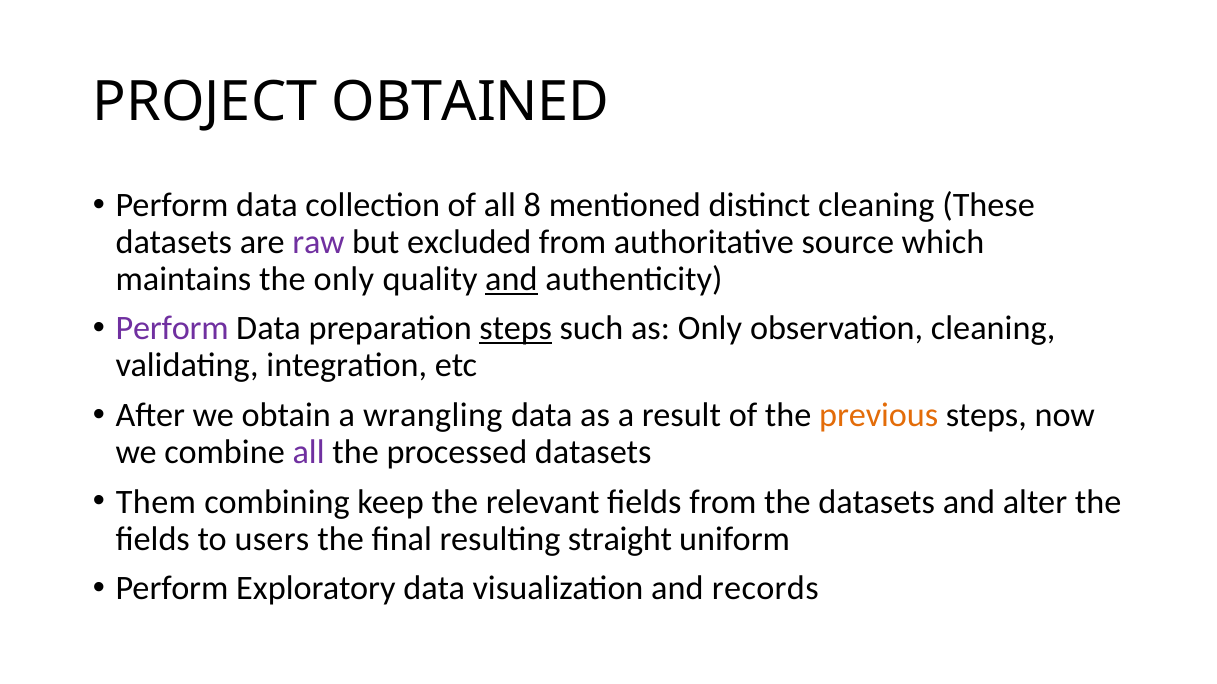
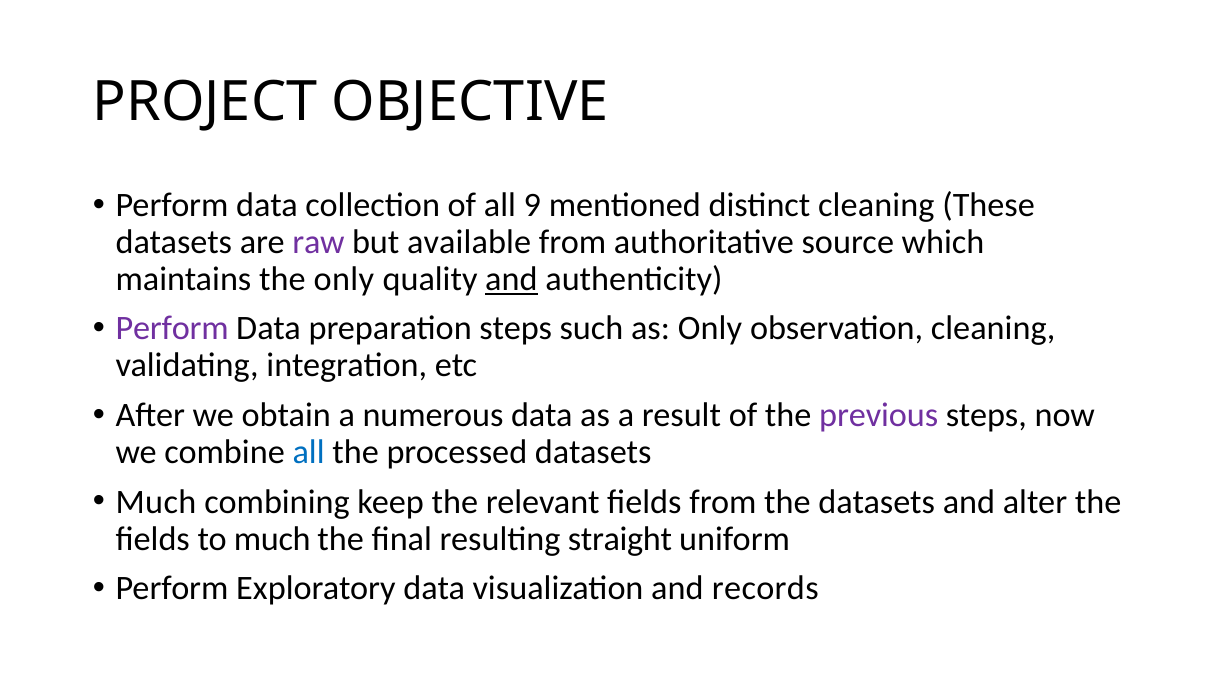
OBTAINED: OBTAINED -> OBJECTIVE (470, 102)
8: 8 -> 9 (532, 205)
excluded: excluded -> available (469, 242)
steps underline: present -> none (516, 329)
wrangling: wrangling -> numerous (433, 416)
previous colour: orange -> purple (879, 416)
all colour: purple -> blue (309, 453)
Them: Them -> Much (156, 502)
to users: users -> much (272, 539)
